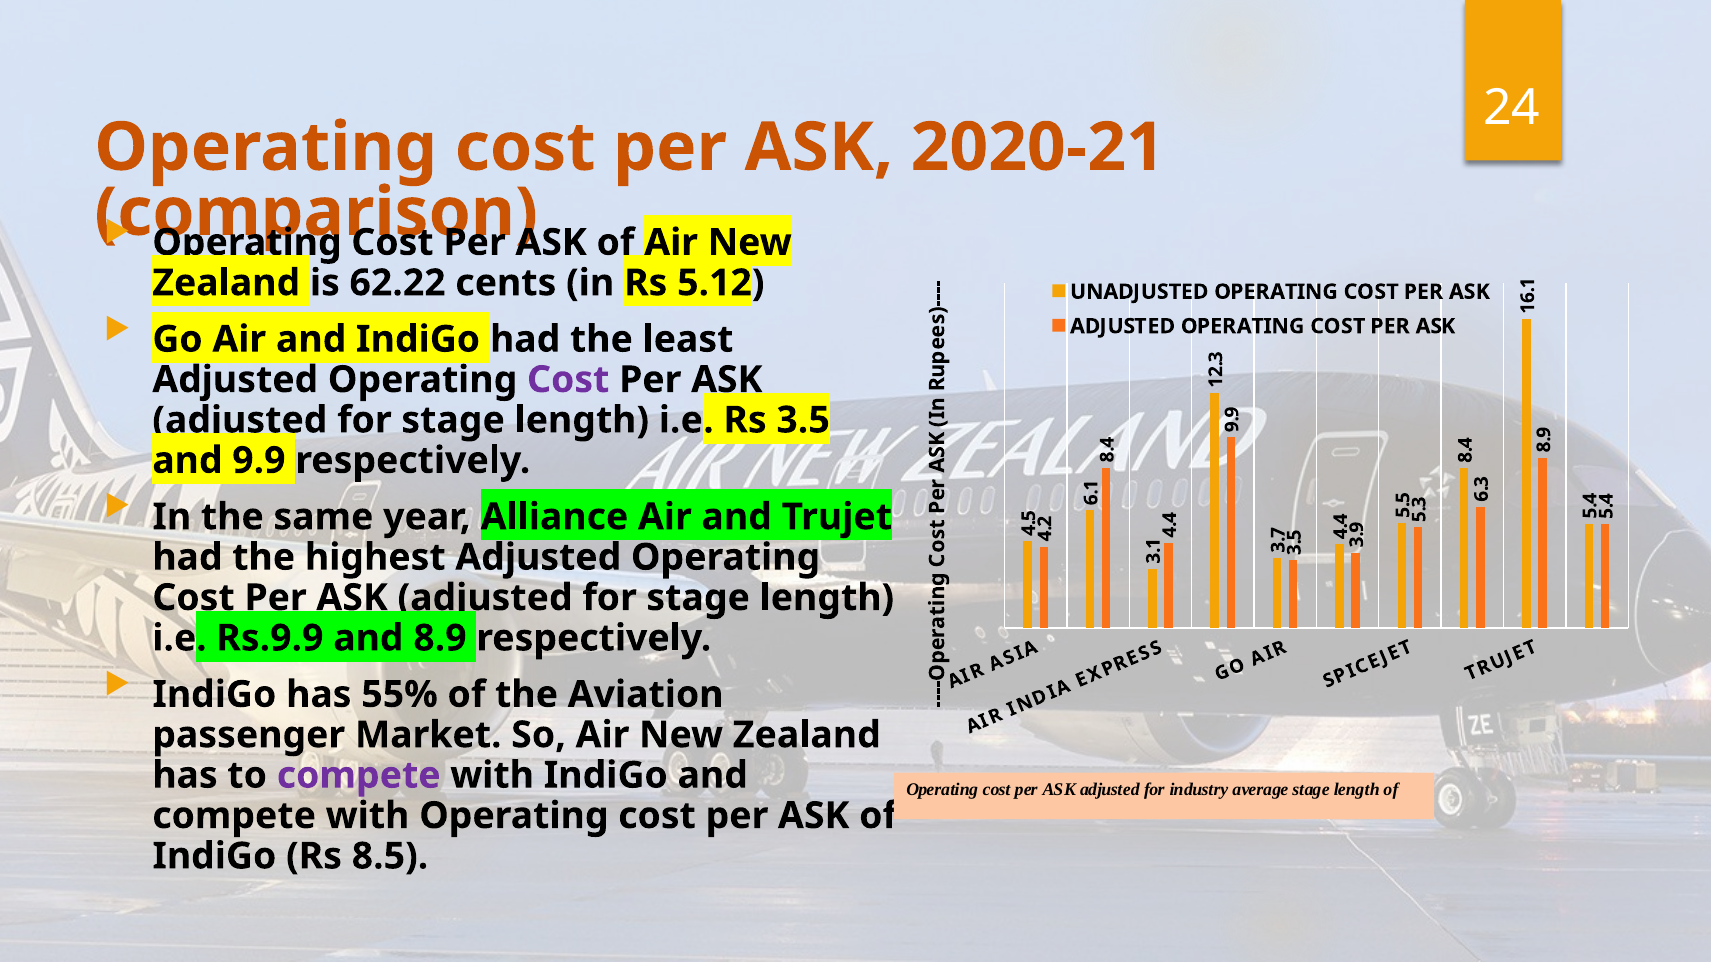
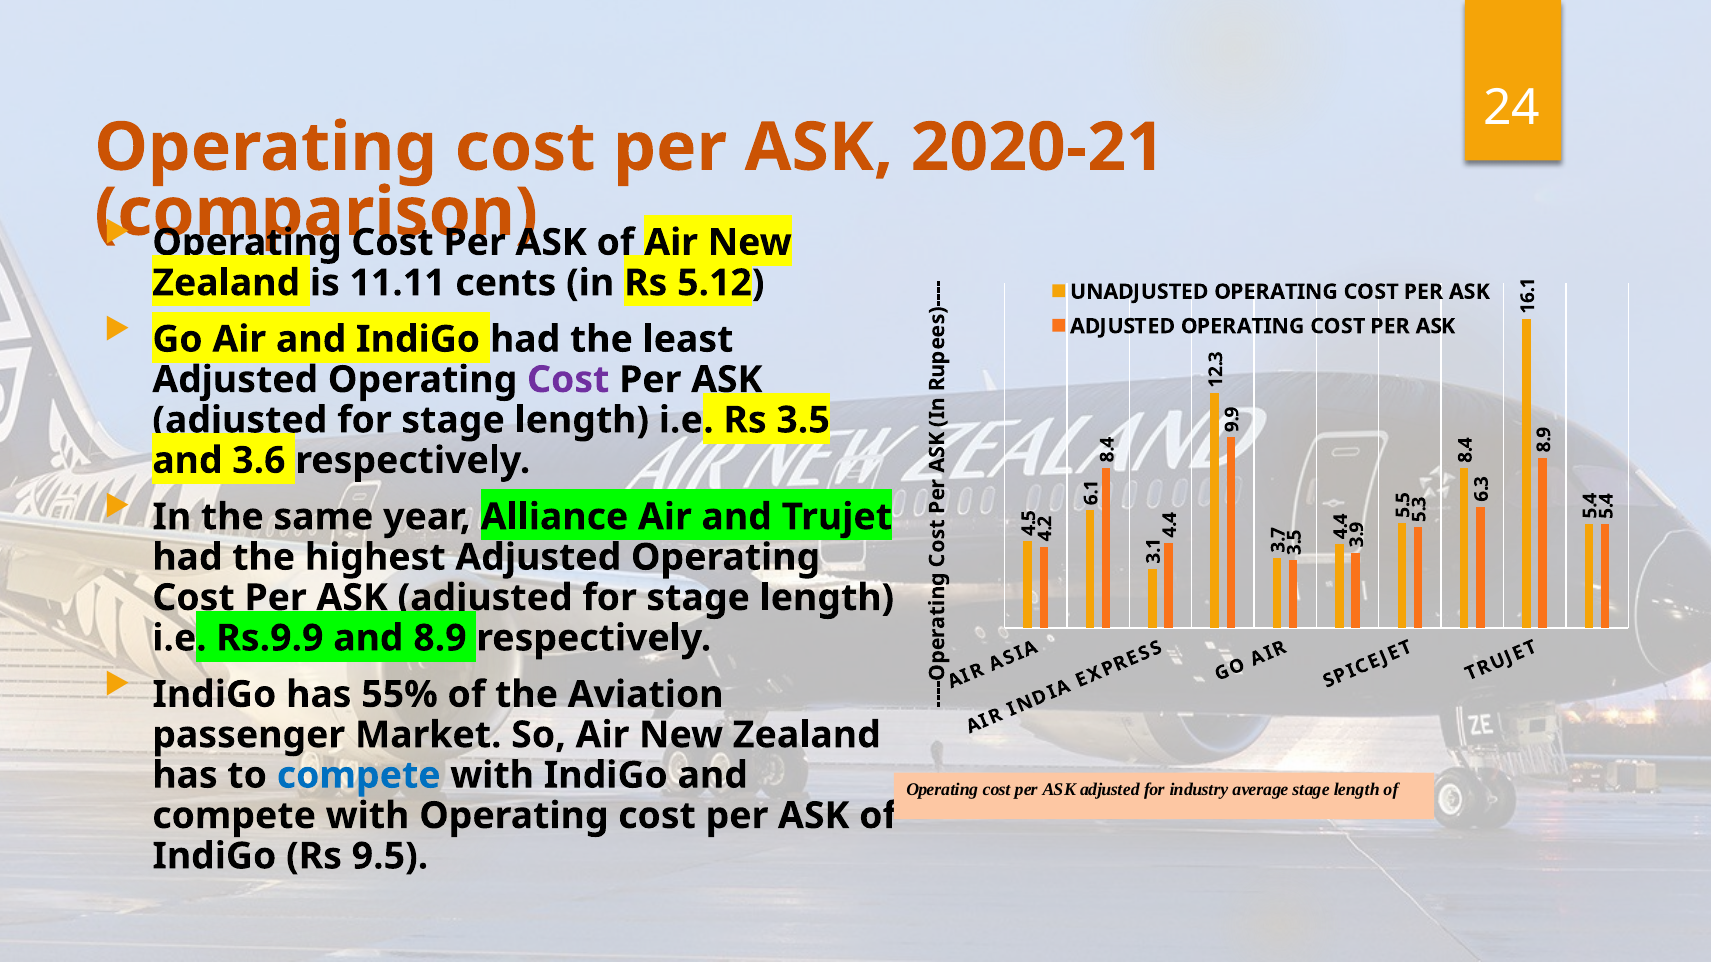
62.22: 62.22 -> 11.11 (398, 283)
9.9: 9.9 -> 3.6 (259, 461)
compete colour: purple -> blue (359, 776)
8.5: 8.5 -> 9.5 (390, 857)
